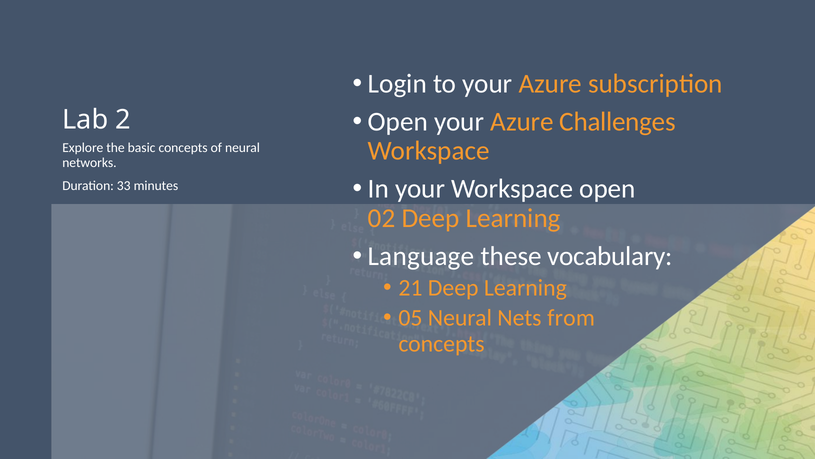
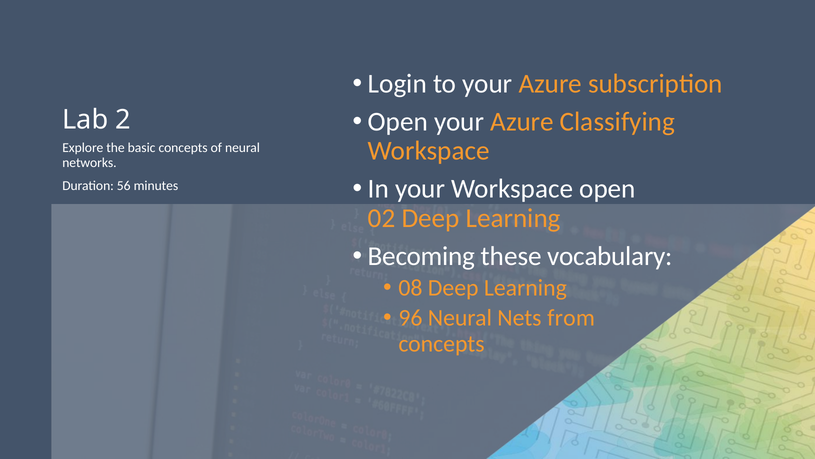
Challenges: Challenges -> Classifying (617, 121)
33: 33 -> 56 (124, 186)
Language: Language -> Becoming (421, 256)
21: 21 -> 08 (410, 288)
05: 05 -> 96 (410, 318)
